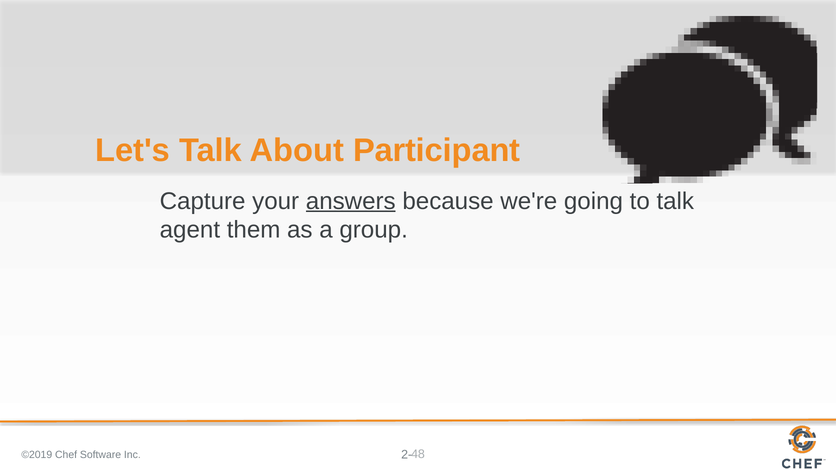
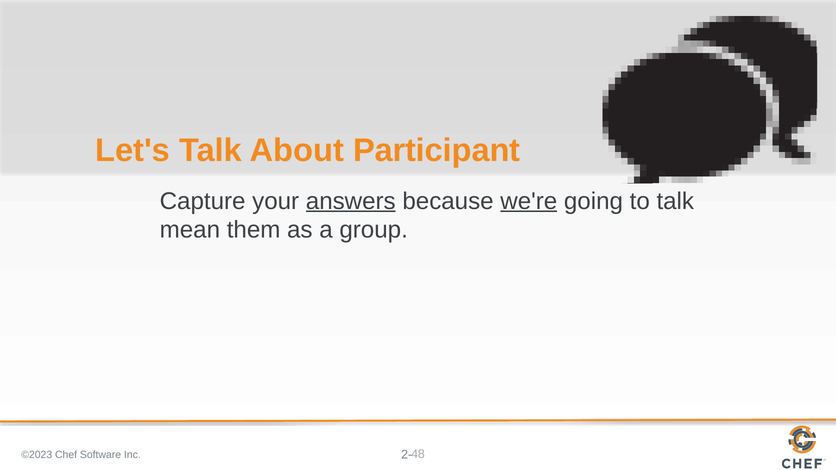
we're underline: none -> present (529, 201)
agent: agent -> mean (190, 230)
©2019: ©2019 -> ©2023 (37, 455)
